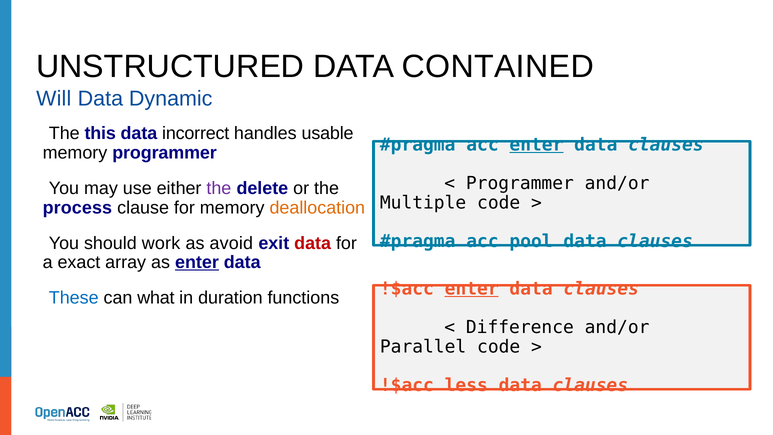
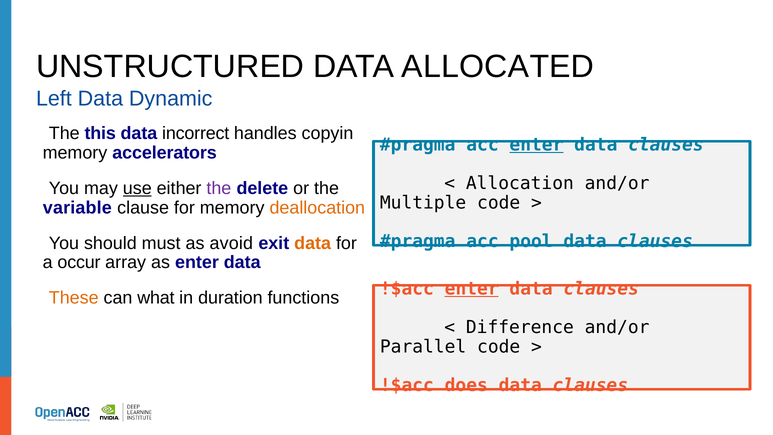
CONTAINED: CONTAINED -> ALLOCATED (498, 67)
Will: Will -> Left (54, 98)
usable: usable -> copyin (327, 133)
memory programmer: programmer -> accelerators (165, 153)
Programmer: Programmer -> Allocation (520, 183)
use underline: none -> present (137, 188)
process: process -> variable (77, 208)
work: work -> must (161, 243)
data colour: red -> orange (313, 243)
exact: exact -> occur (79, 262)
enter underline: present -> none (197, 262)
These colour: blue -> orange (74, 298)
less: less -> does (466, 385)
